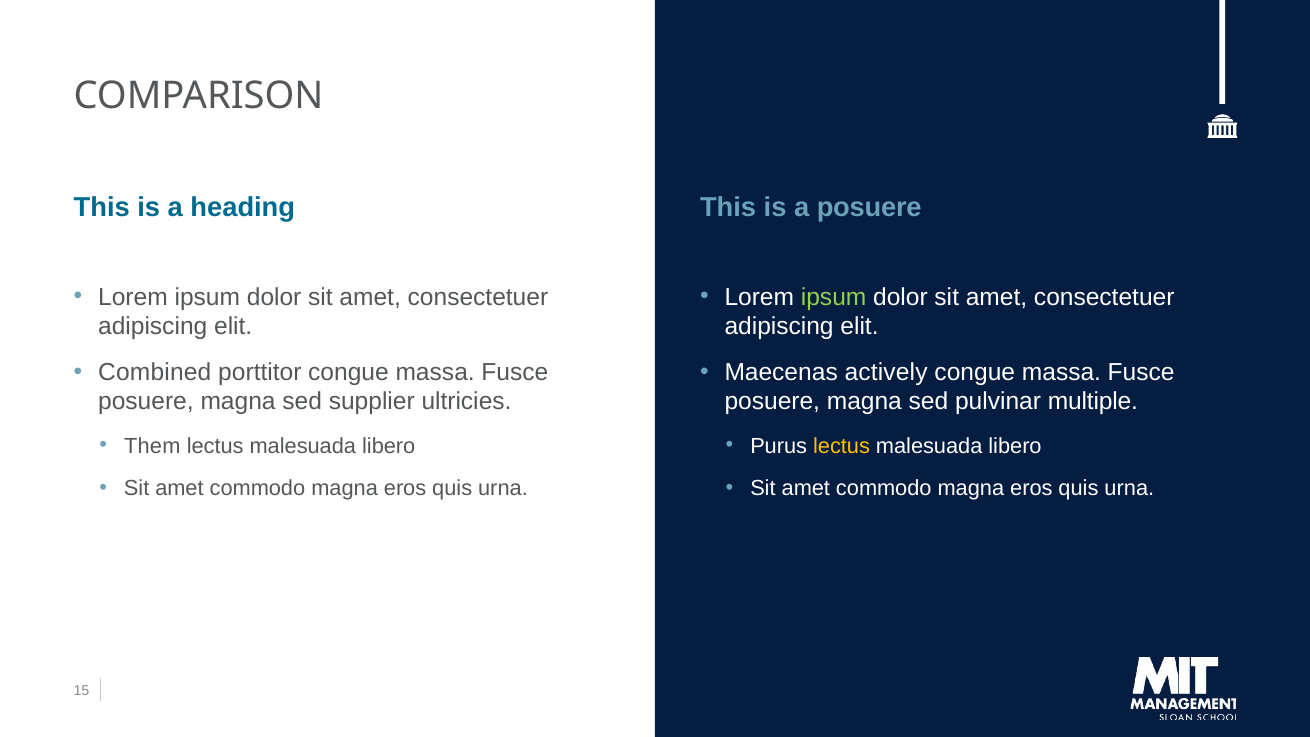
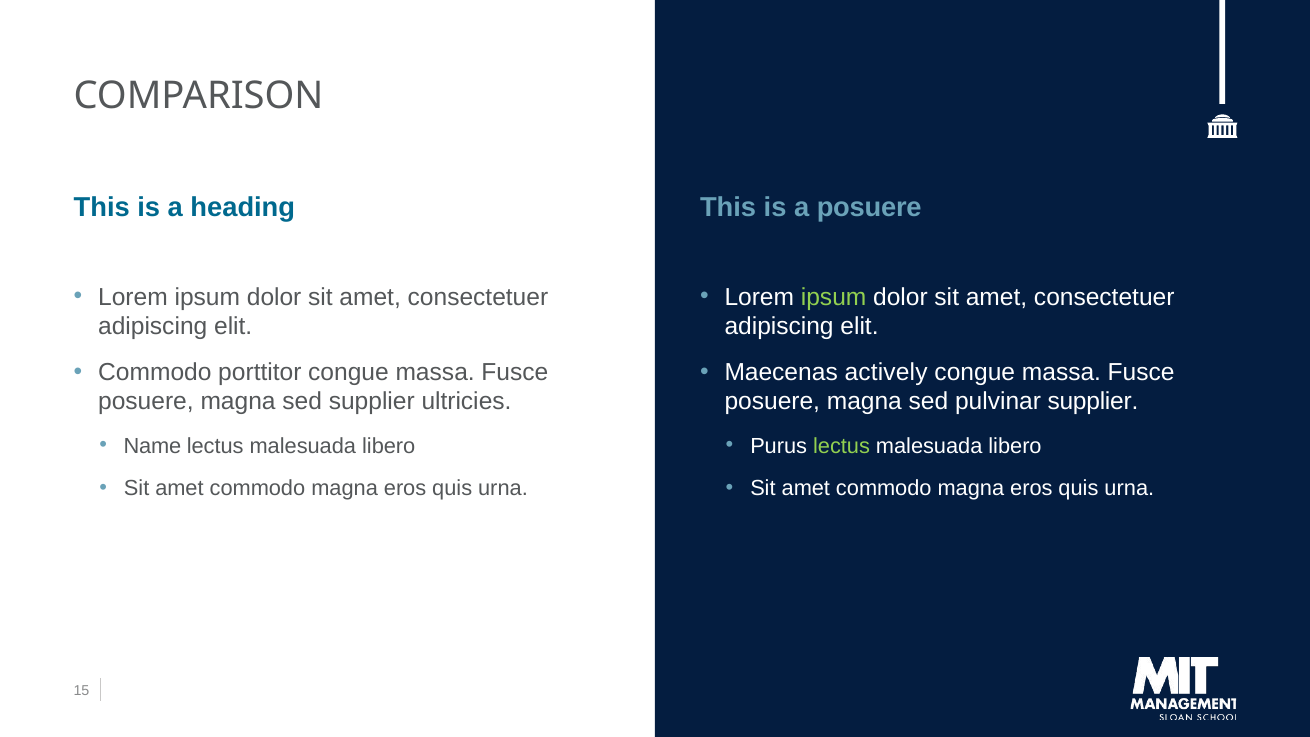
Combined: Combined -> Commodo (155, 372)
pulvinar multiple: multiple -> supplier (1093, 402)
Them: Them -> Name (152, 446)
lectus colour: yellow -> light green (842, 446)
